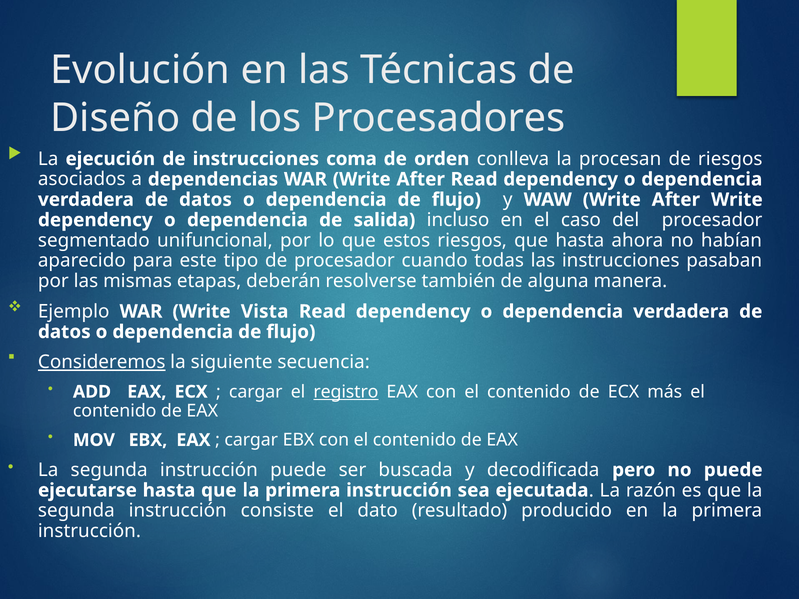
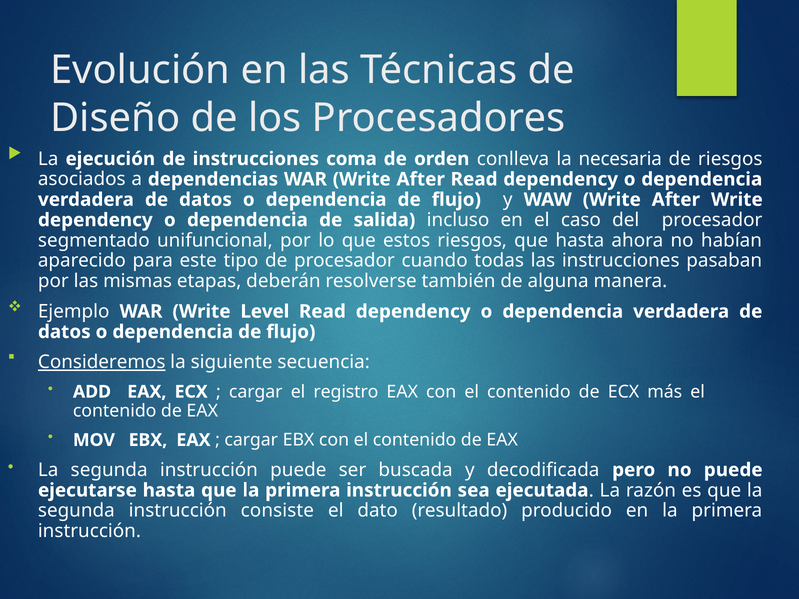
procesan: procesan -> necesaria (620, 159)
Vista: Vista -> Level (265, 312)
registro underline: present -> none (346, 392)
